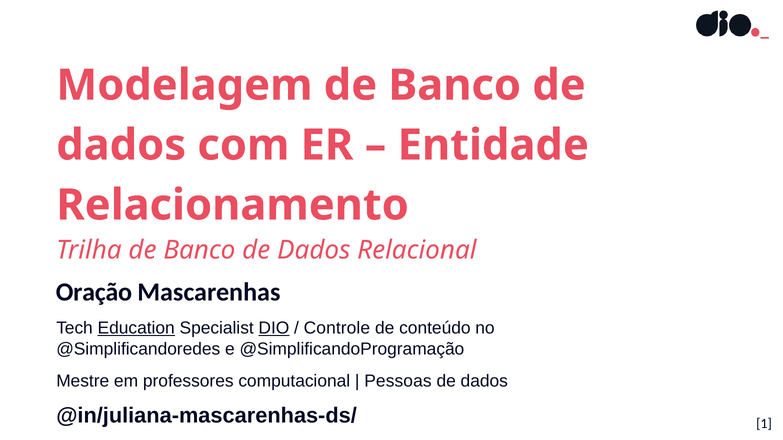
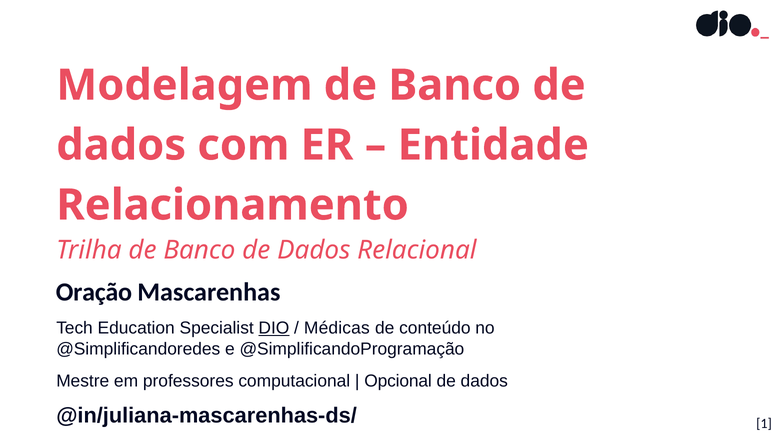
Education underline: present -> none (136, 329)
Controle: Controle -> Médicas (337, 329)
Pessoas: Pessoas -> Opcional (398, 381)
